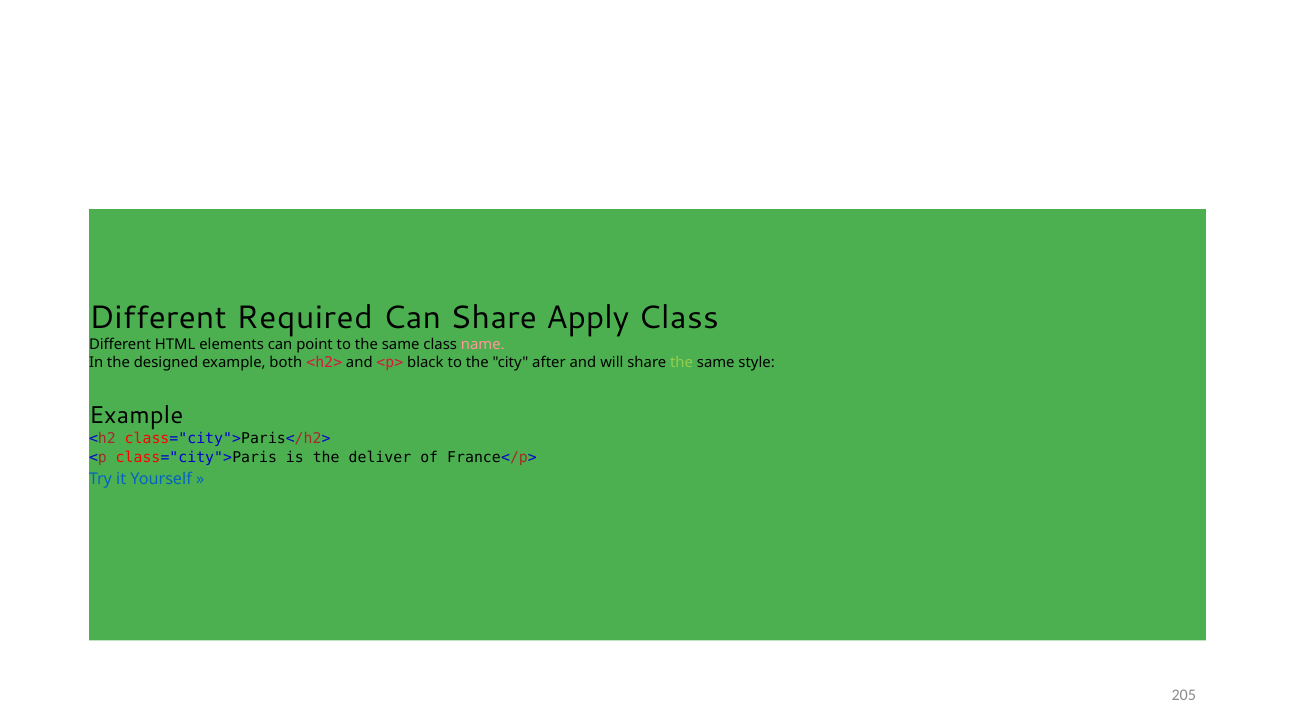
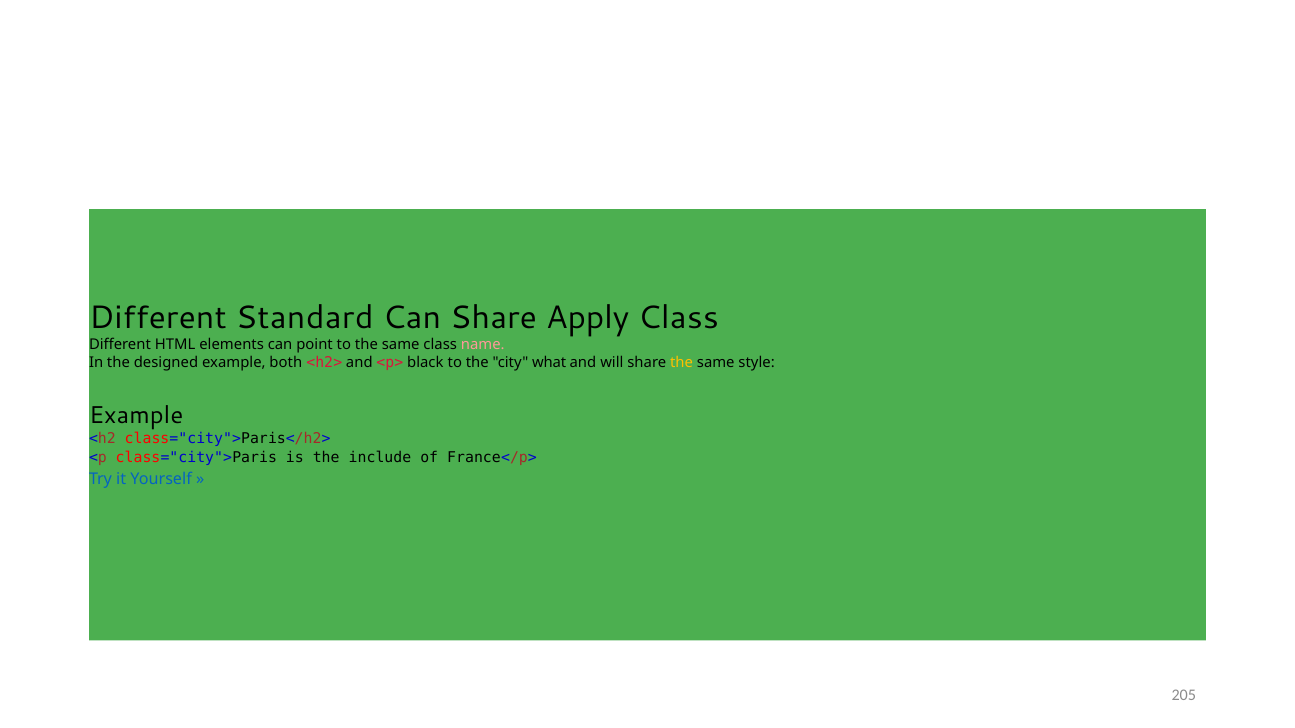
Required: Required -> Standard (305, 318)
after: after -> what (549, 363)
the colour: light green -> yellow (682, 363)
deliver: deliver -> include (380, 458)
